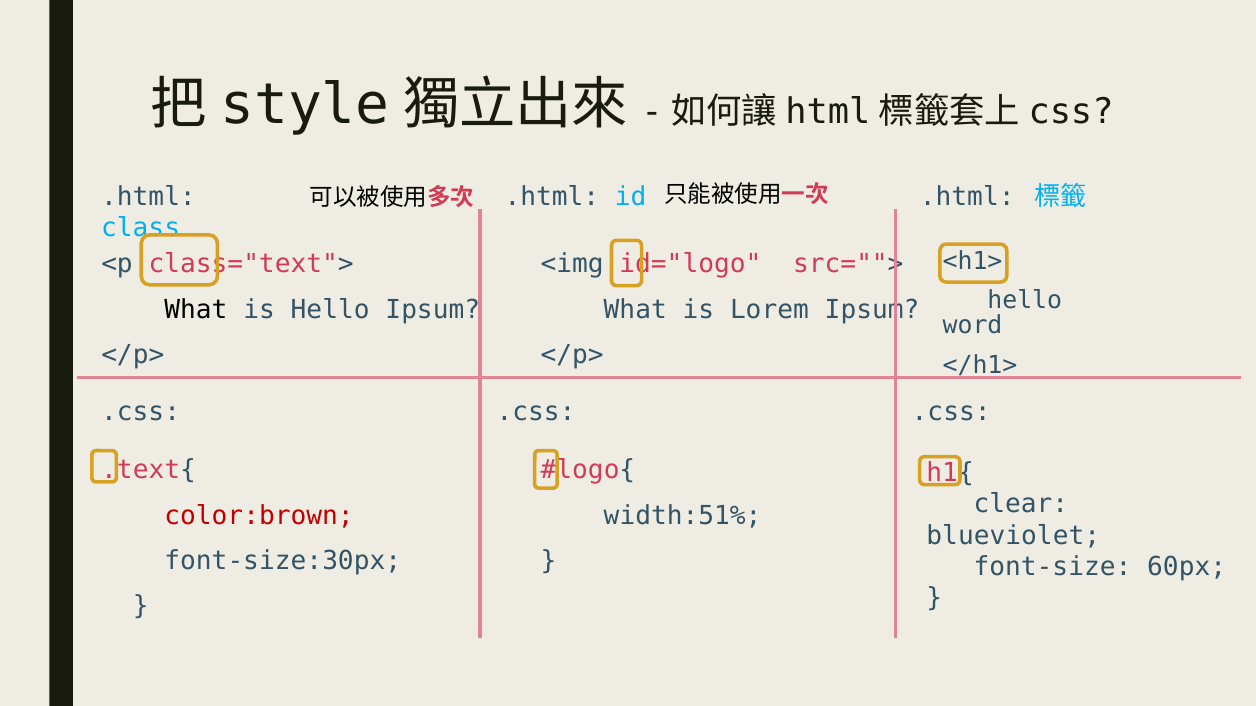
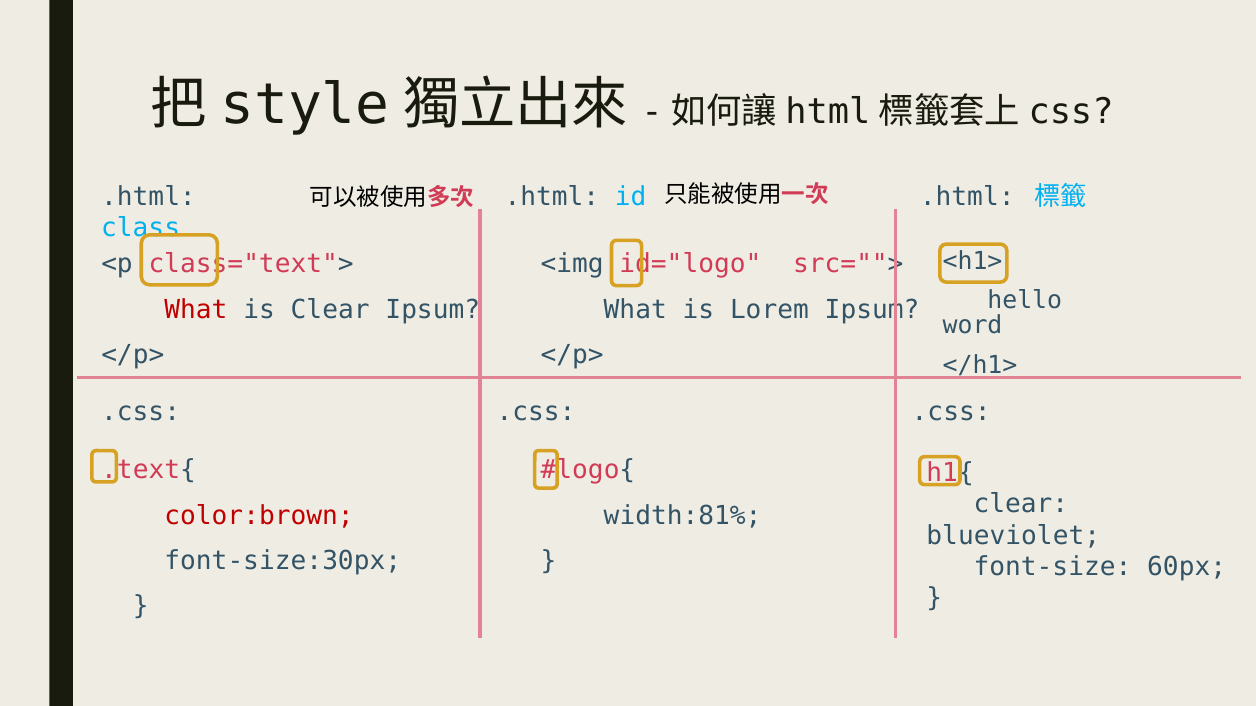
What colour: black -> red (196, 310)
is Hello: Hello -> Clear (330, 310)
width:51%: width:51% -> width:81% (683, 516)
